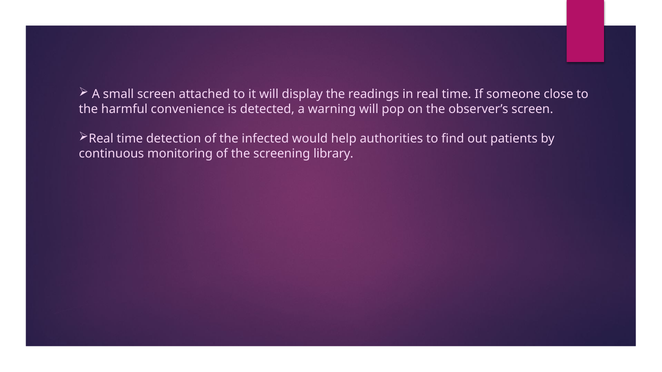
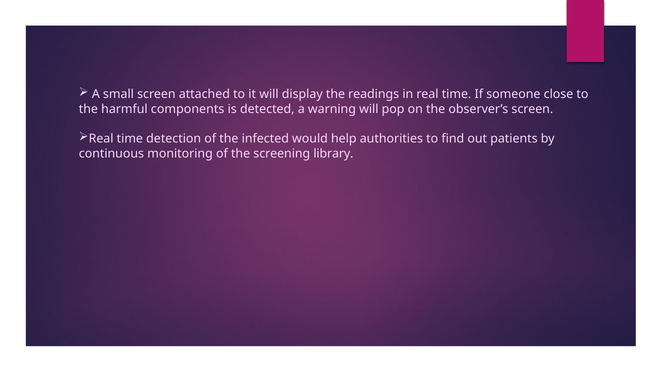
convenience: convenience -> components (188, 109)
